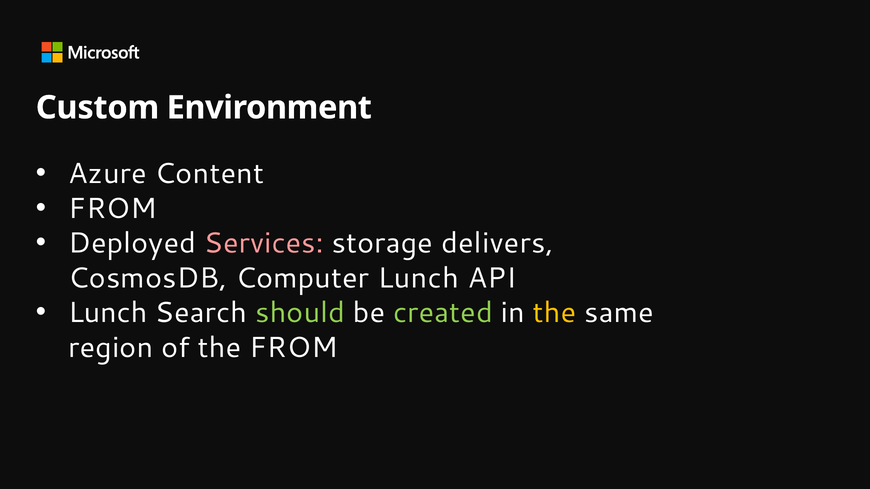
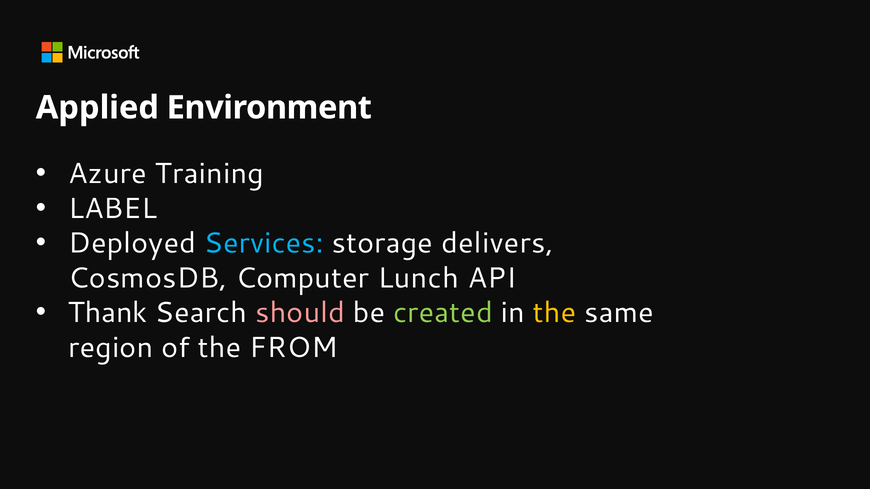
Custom: Custom -> Applied (97, 108)
Content: Content -> Training (209, 174)
FROM: FROM -> LABEL (113, 209)
Services colour: pink -> light blue (264, 244)
Lunch: Lunch -> Thank (108, 313)
should colour: light green -> pink (300, 313)
